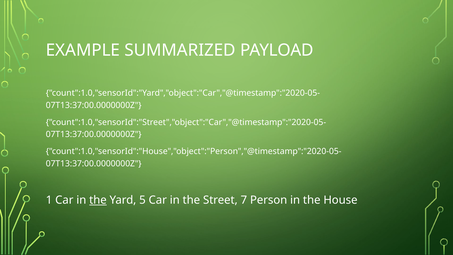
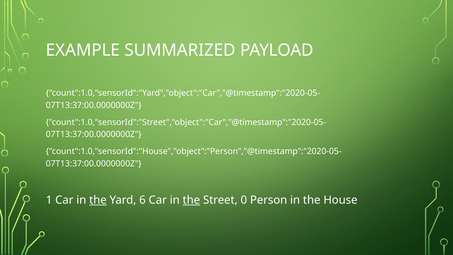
5: 5 -> 6 (142, 200)
the underline: none -> present (191, 200)
7: 7 -> 0 (244, 200)
